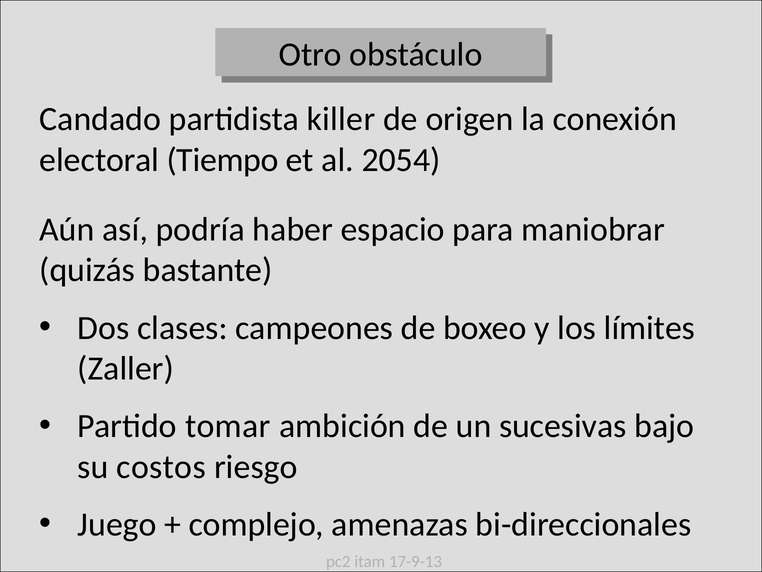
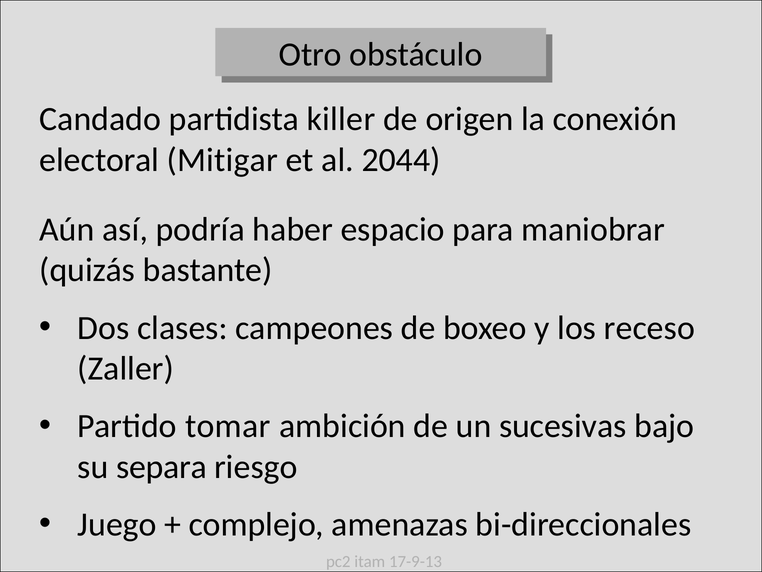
Tiempo: Tiempo -> Mitigar (222, 160)
2054: 2054 -> 2044 (401, 160)
límites: límites -> receso (649, 328)
costos: costos -> separa (161, 467)
